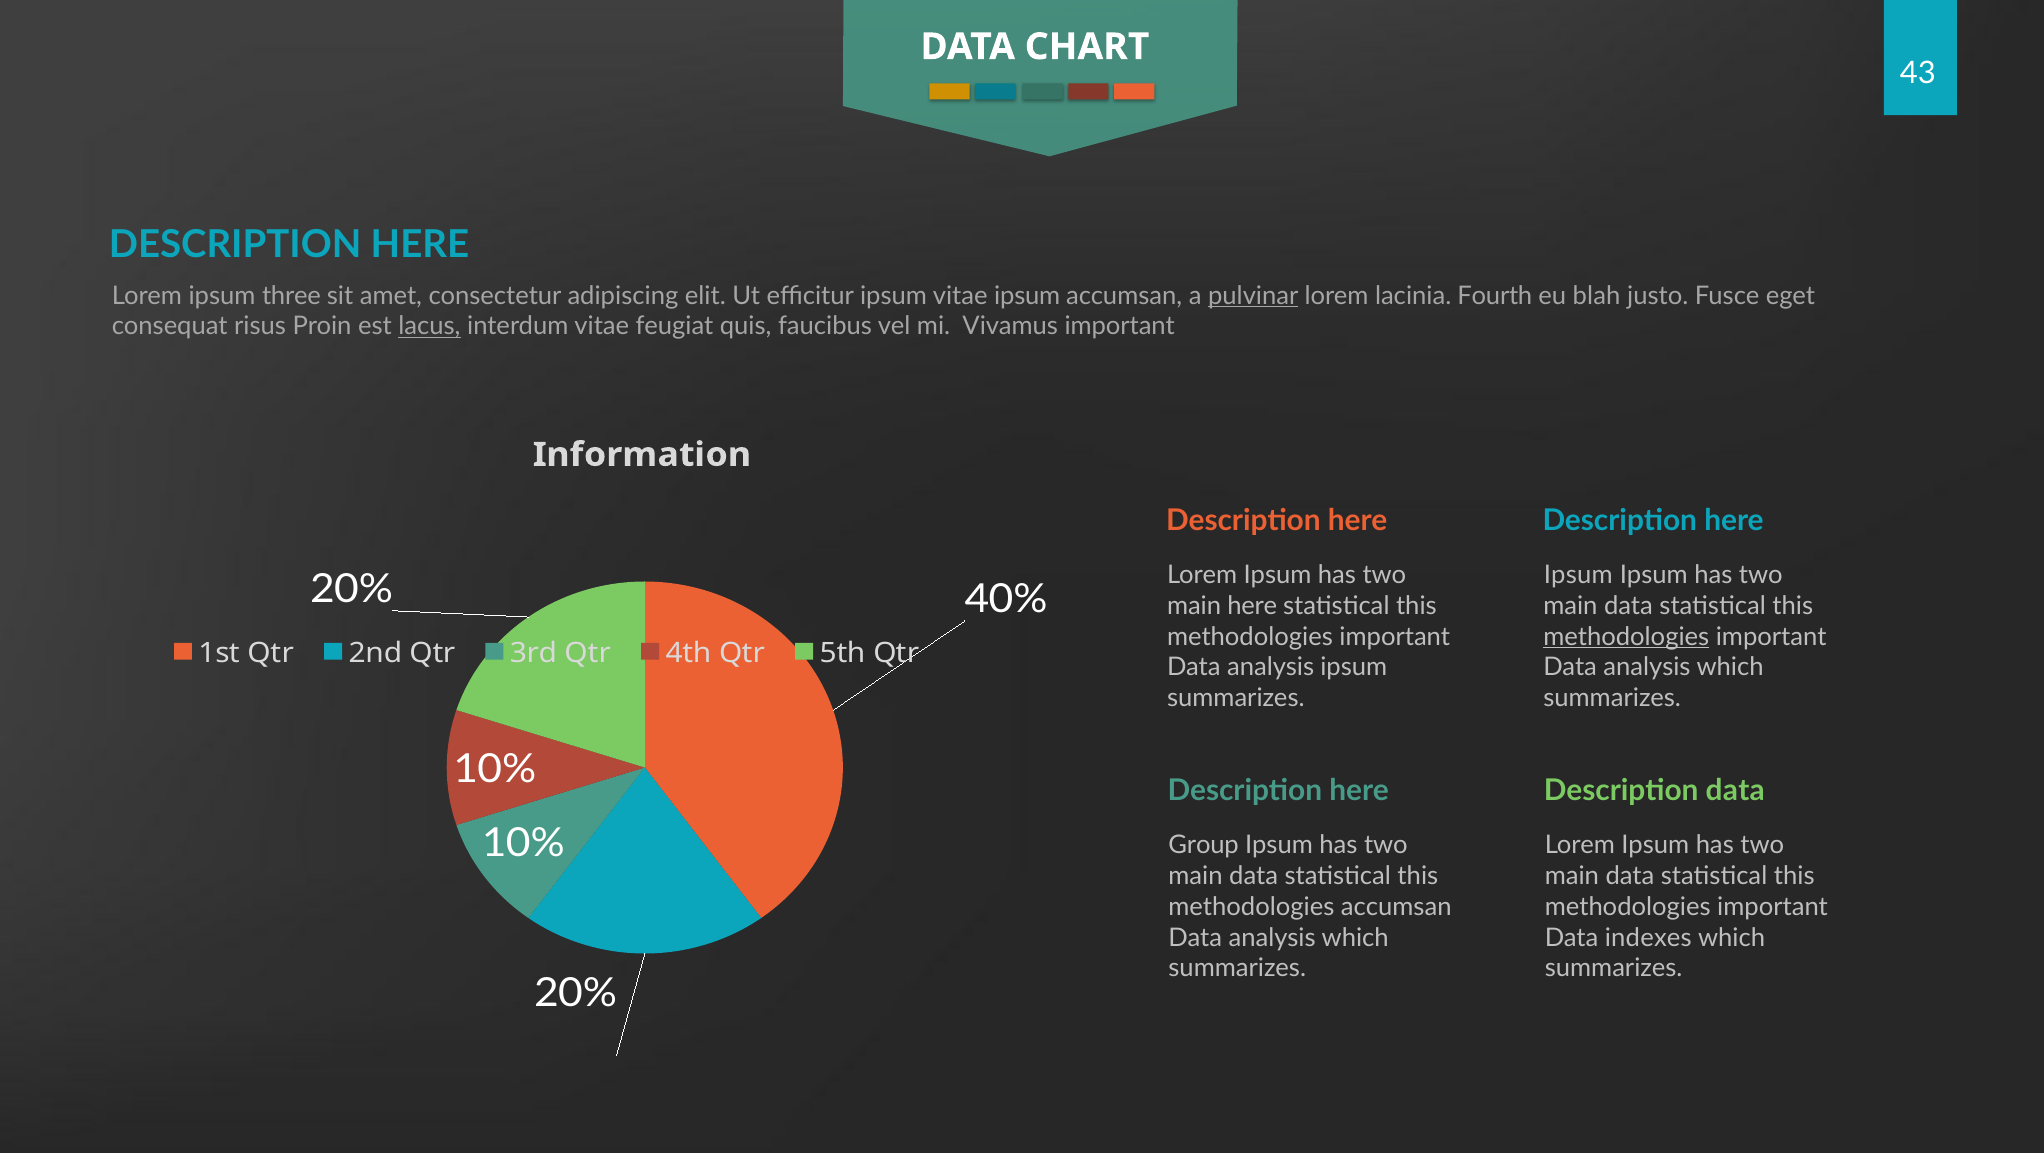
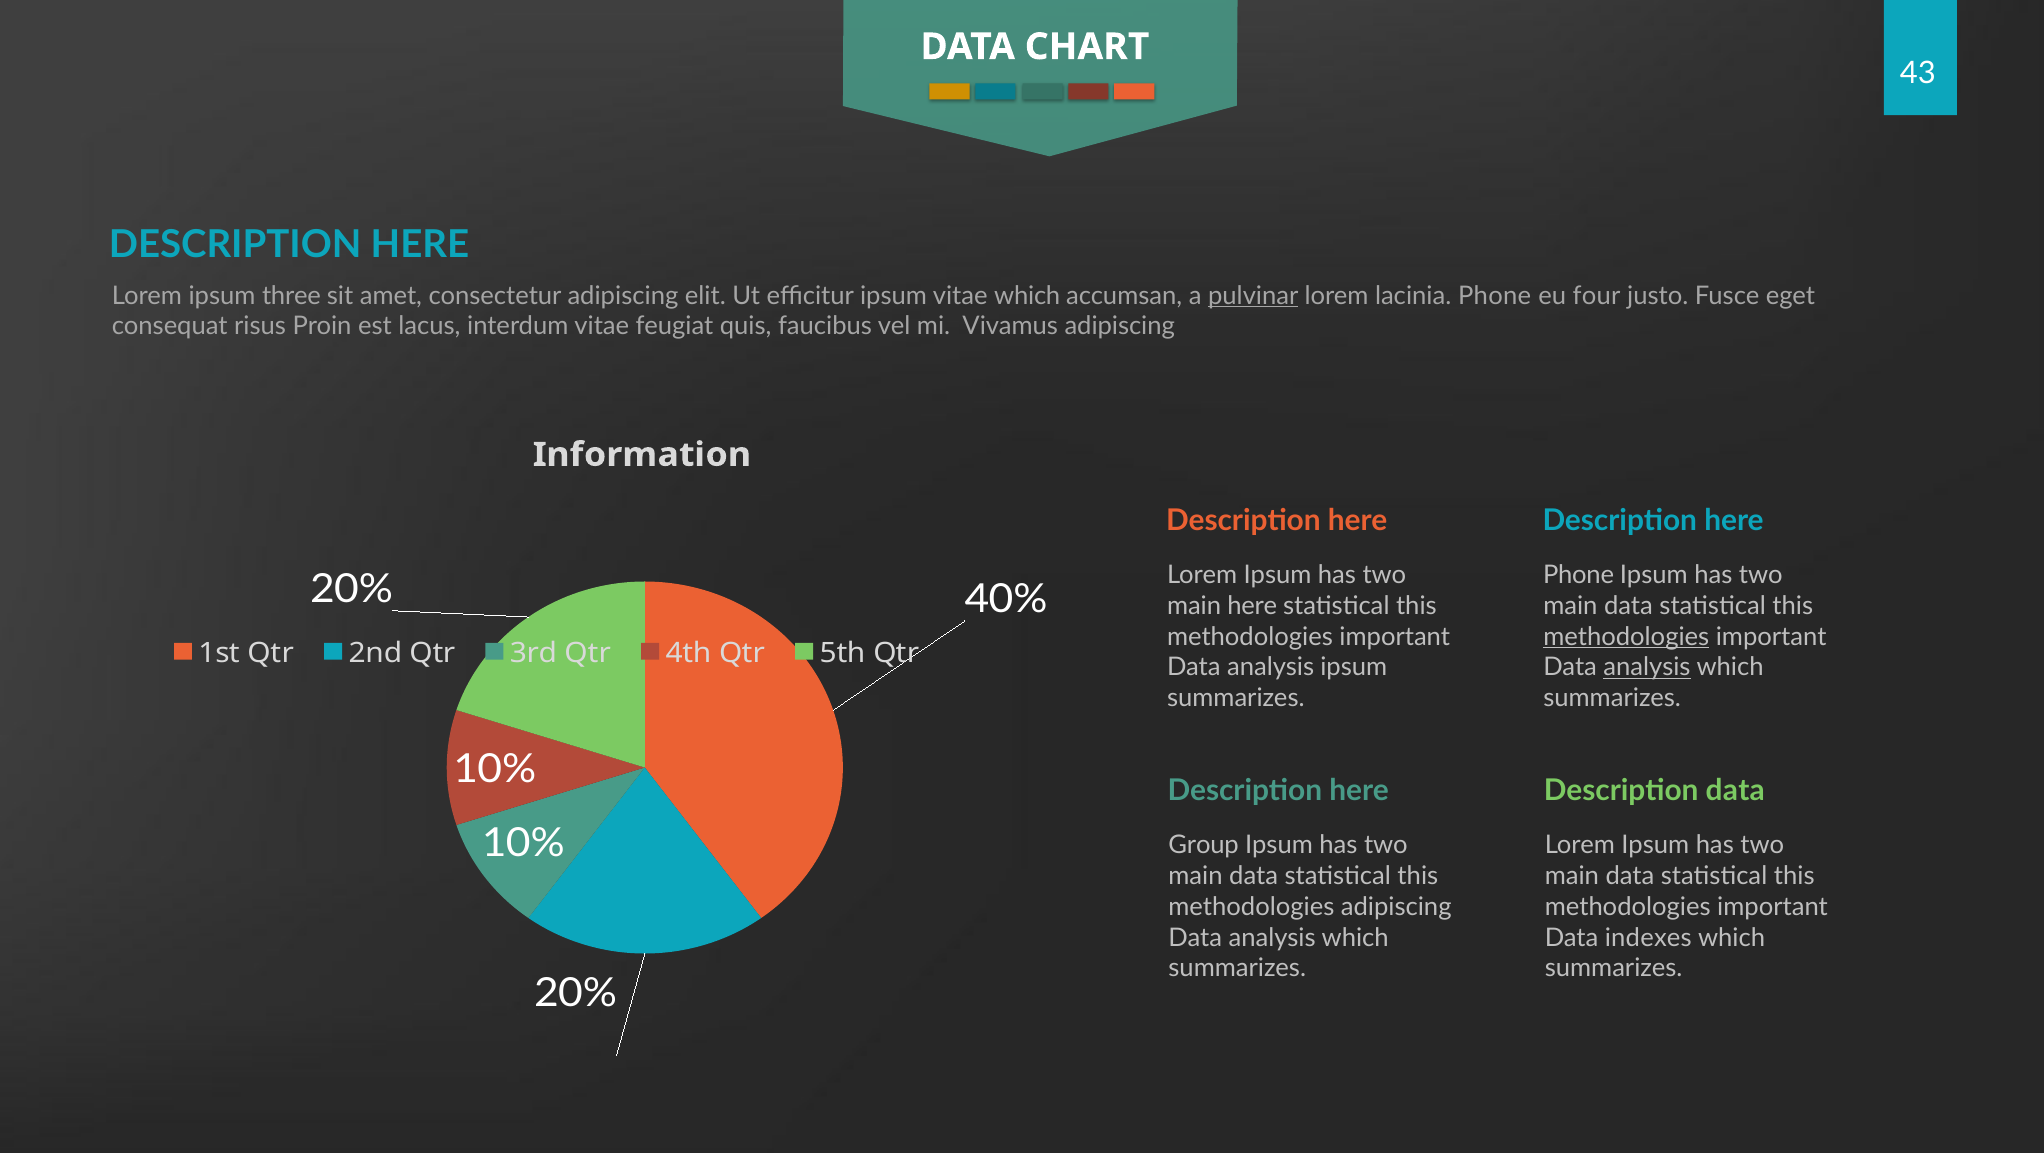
vitae ipsum: ipsum -> which (1027, 296)
lacinia Fourth: Fourth -> Phone (1495, 296)
blah: blah -> four (1596, 296)
lacus underline: present -> none (429, 326)
Vivamus important: important -> adipiscing (1120, 326)
Ipsum: Ipsum -> Phone (1579, 575)
analysis underline: none -> present (1647, 667)
methodologies accumsan: accumsan -> adipiscing (1396, 907)
